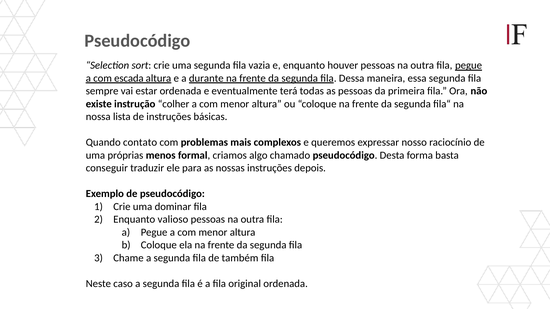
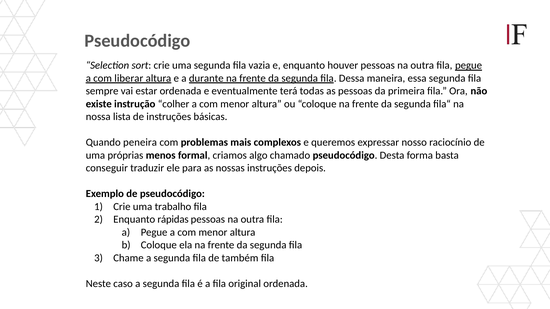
escada: escada -> liberar (129, 78)
contato: contato -> peneira (140, 143)
dominar: dominar -> trabalho (173, 207)
valioso: valioso -> rápidas (173, 220)
